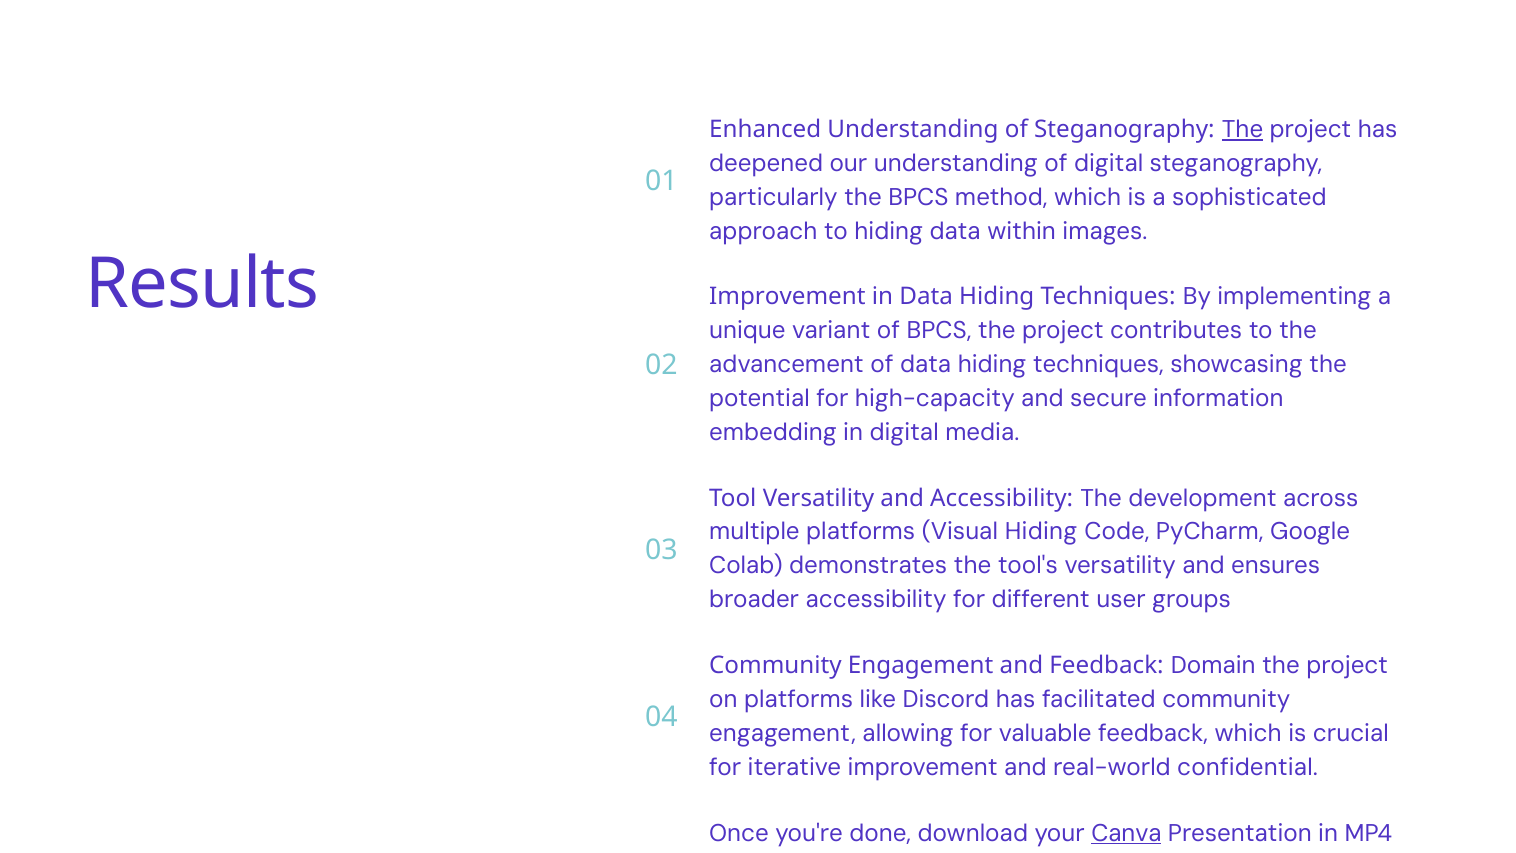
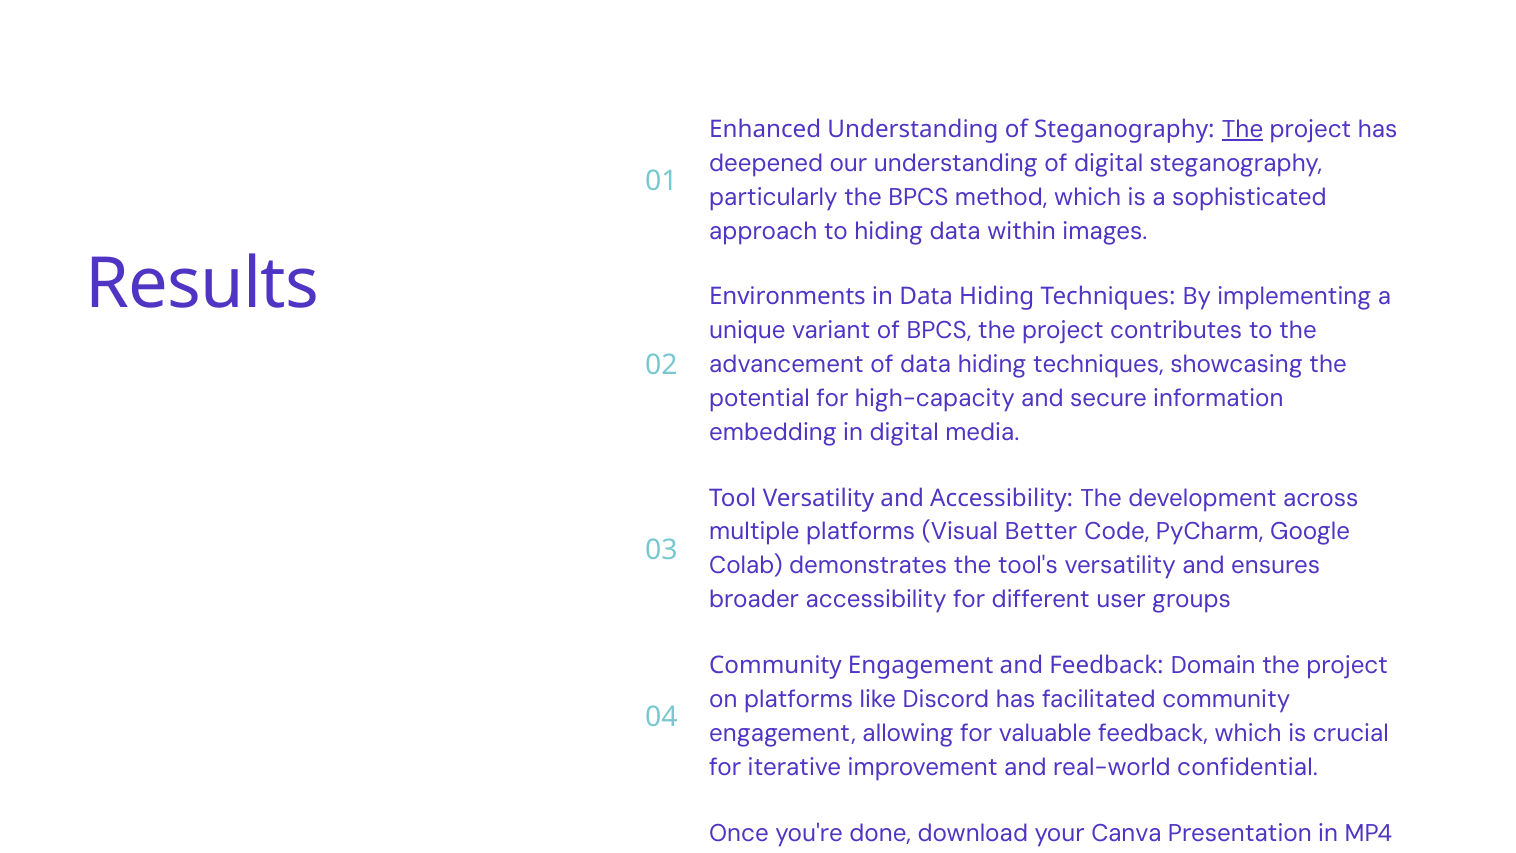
Improvement: Improvement -> Environments (787, 297)
Visual Hiding: Hiding -> Better (1041, 532)
Canva underline: present -> none (1126, 833)
